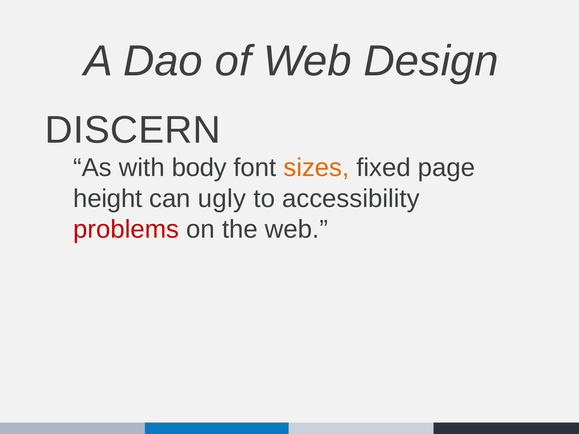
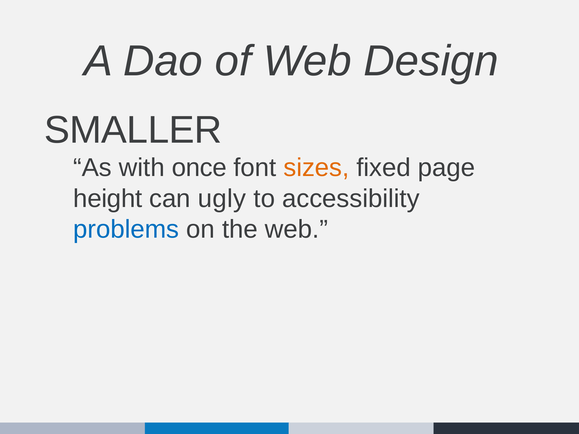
DISCERN: DISCERN -> SMALLER (133, 130)
body: body -> once (199, 168)
problems colour: red -> blue (126, 230)
